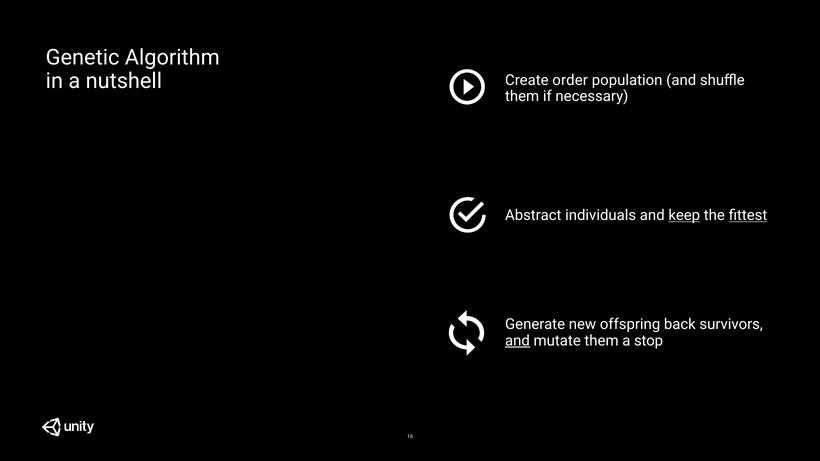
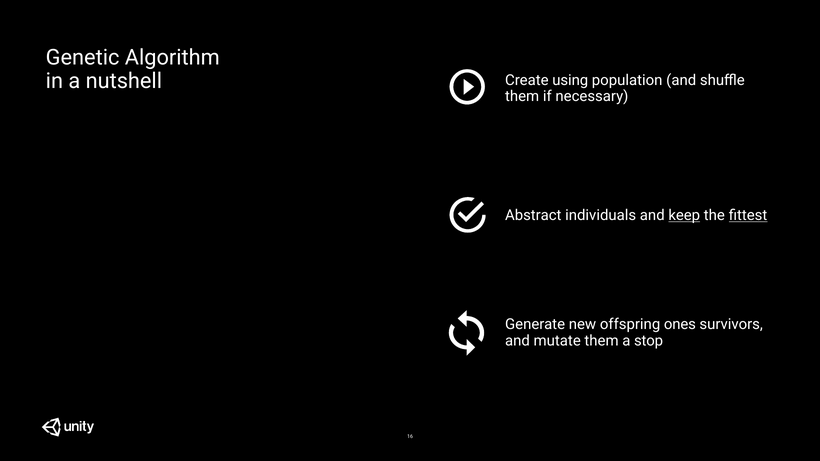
order: order -> using (570, 80)
back: back -> ones (680, 325)
and underline: present -> none (517, 341)
